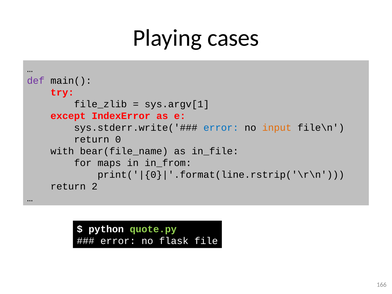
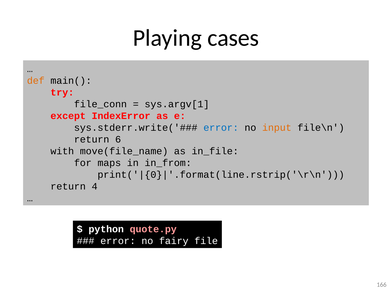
def colour: purple -> orange (36, 81)
file_zlib: file_zlib -> file_conn (100, 104)
0: 0 -> 6 (118, 139)
bear(file_name: bear(file_name -> move(file_name (124, 151)
2: 2 -> 4 (95, 186)
quote.py colour: light green -> pink (153, 229)
flask: flask -> fairy (174, 241)
